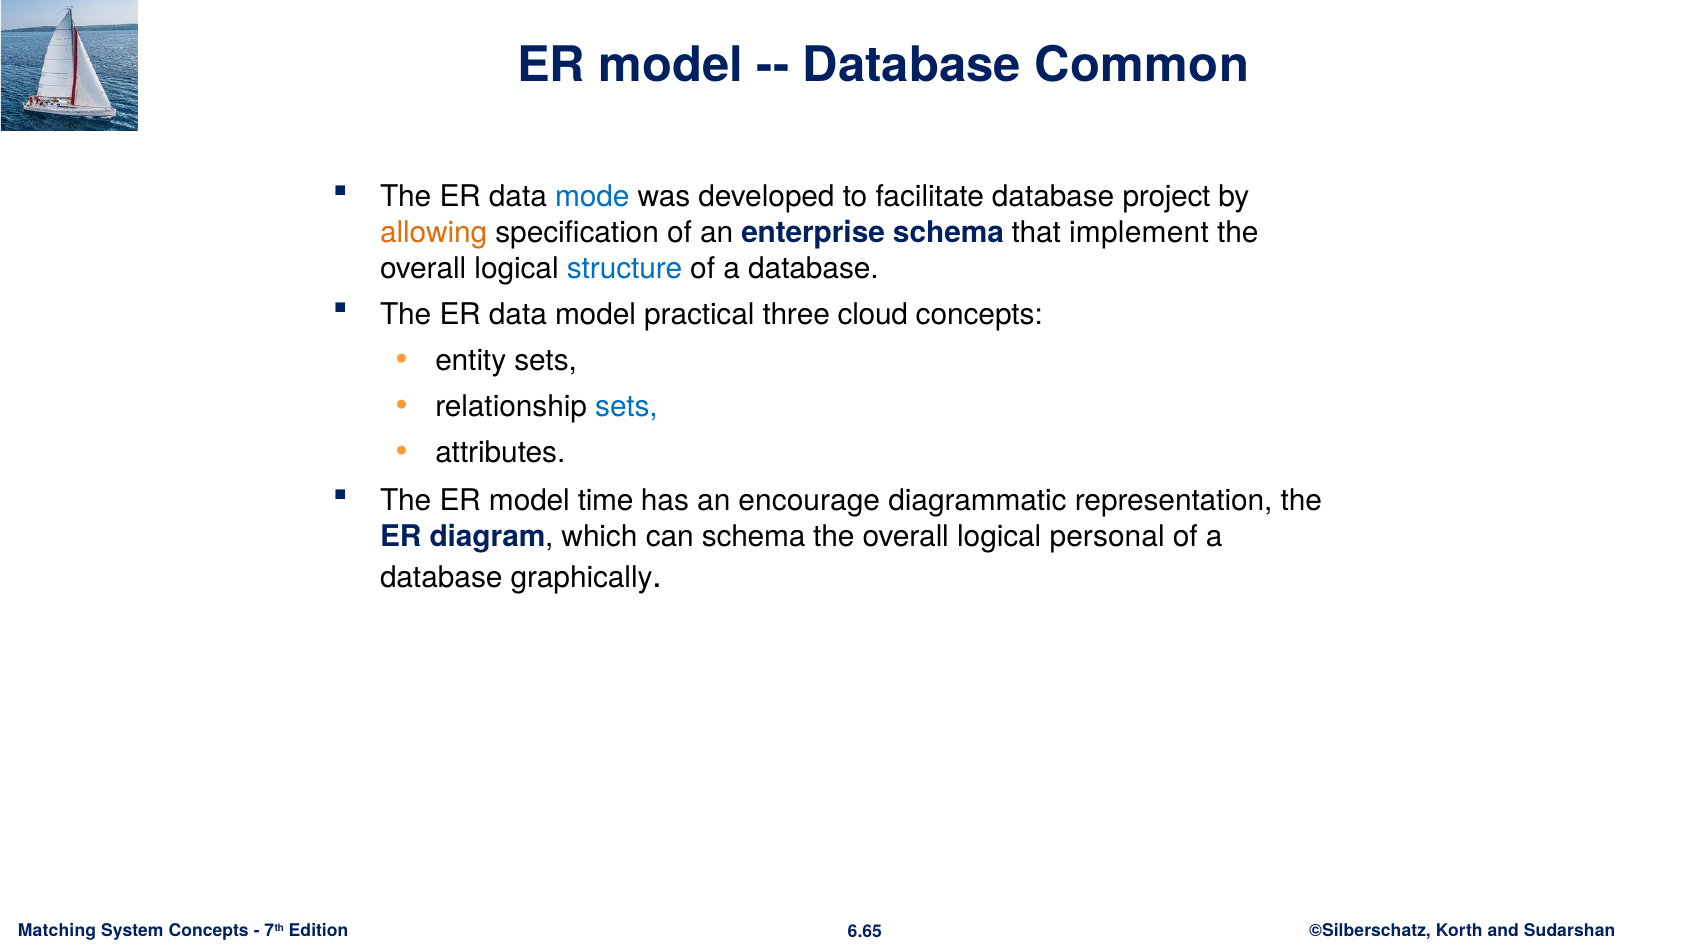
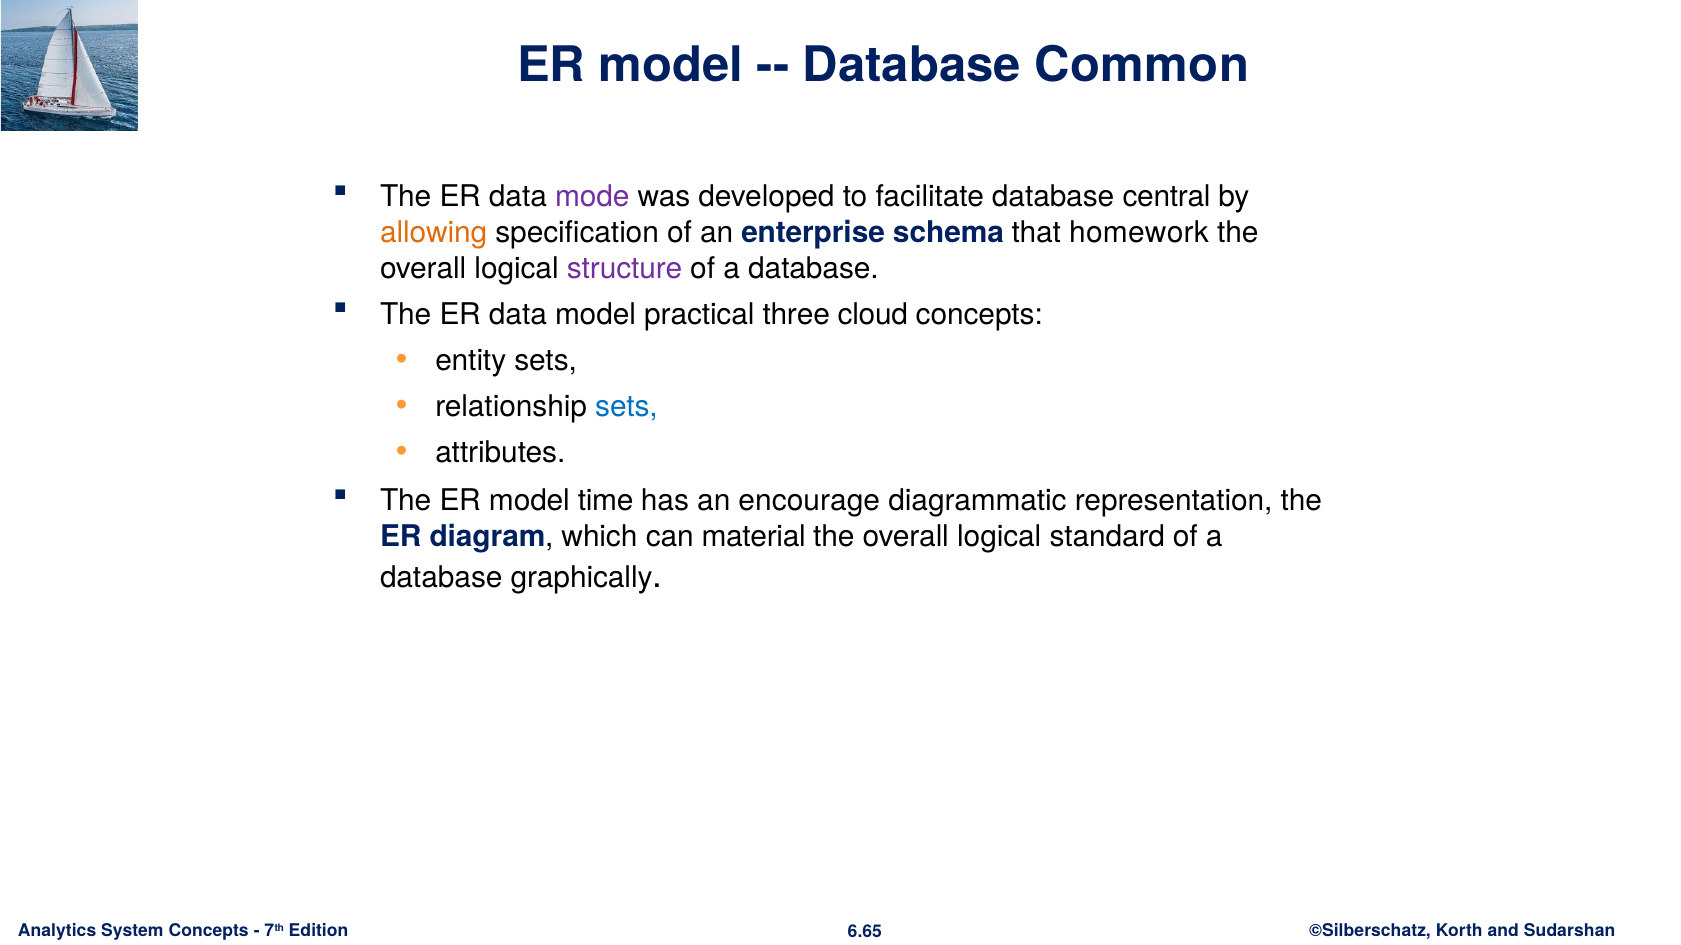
mode colour: blue -> purple (592, 197)
project: project -> central (1167, 197)
implement: implement -> homework (1139, 233)
structure colour: blue -> purple (625, 268)
can schema: schema -> material (754, 537)
personal: personal -> standard (1107, 537)
Matching: Matching -> Analytics (57, 932)
